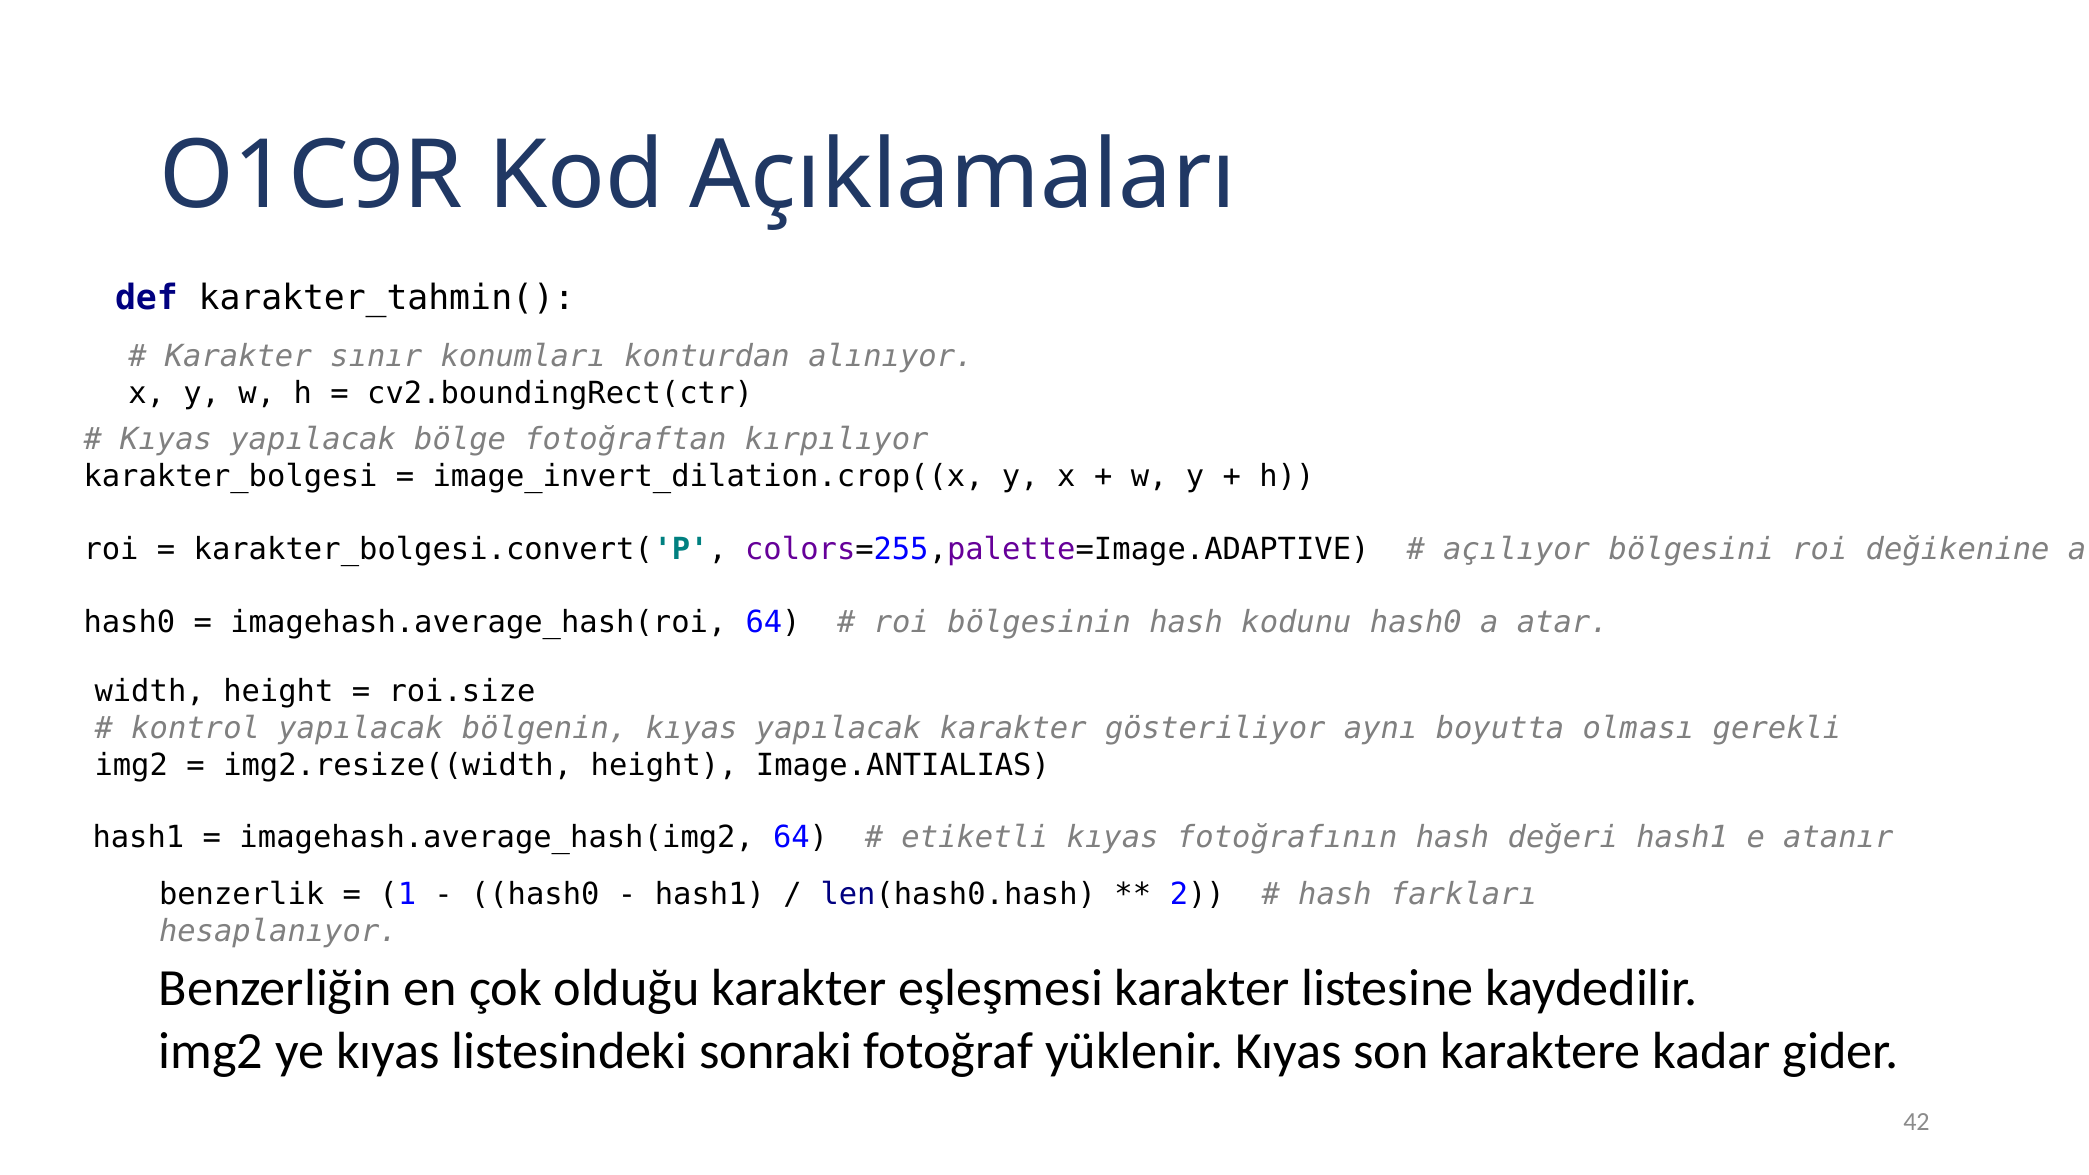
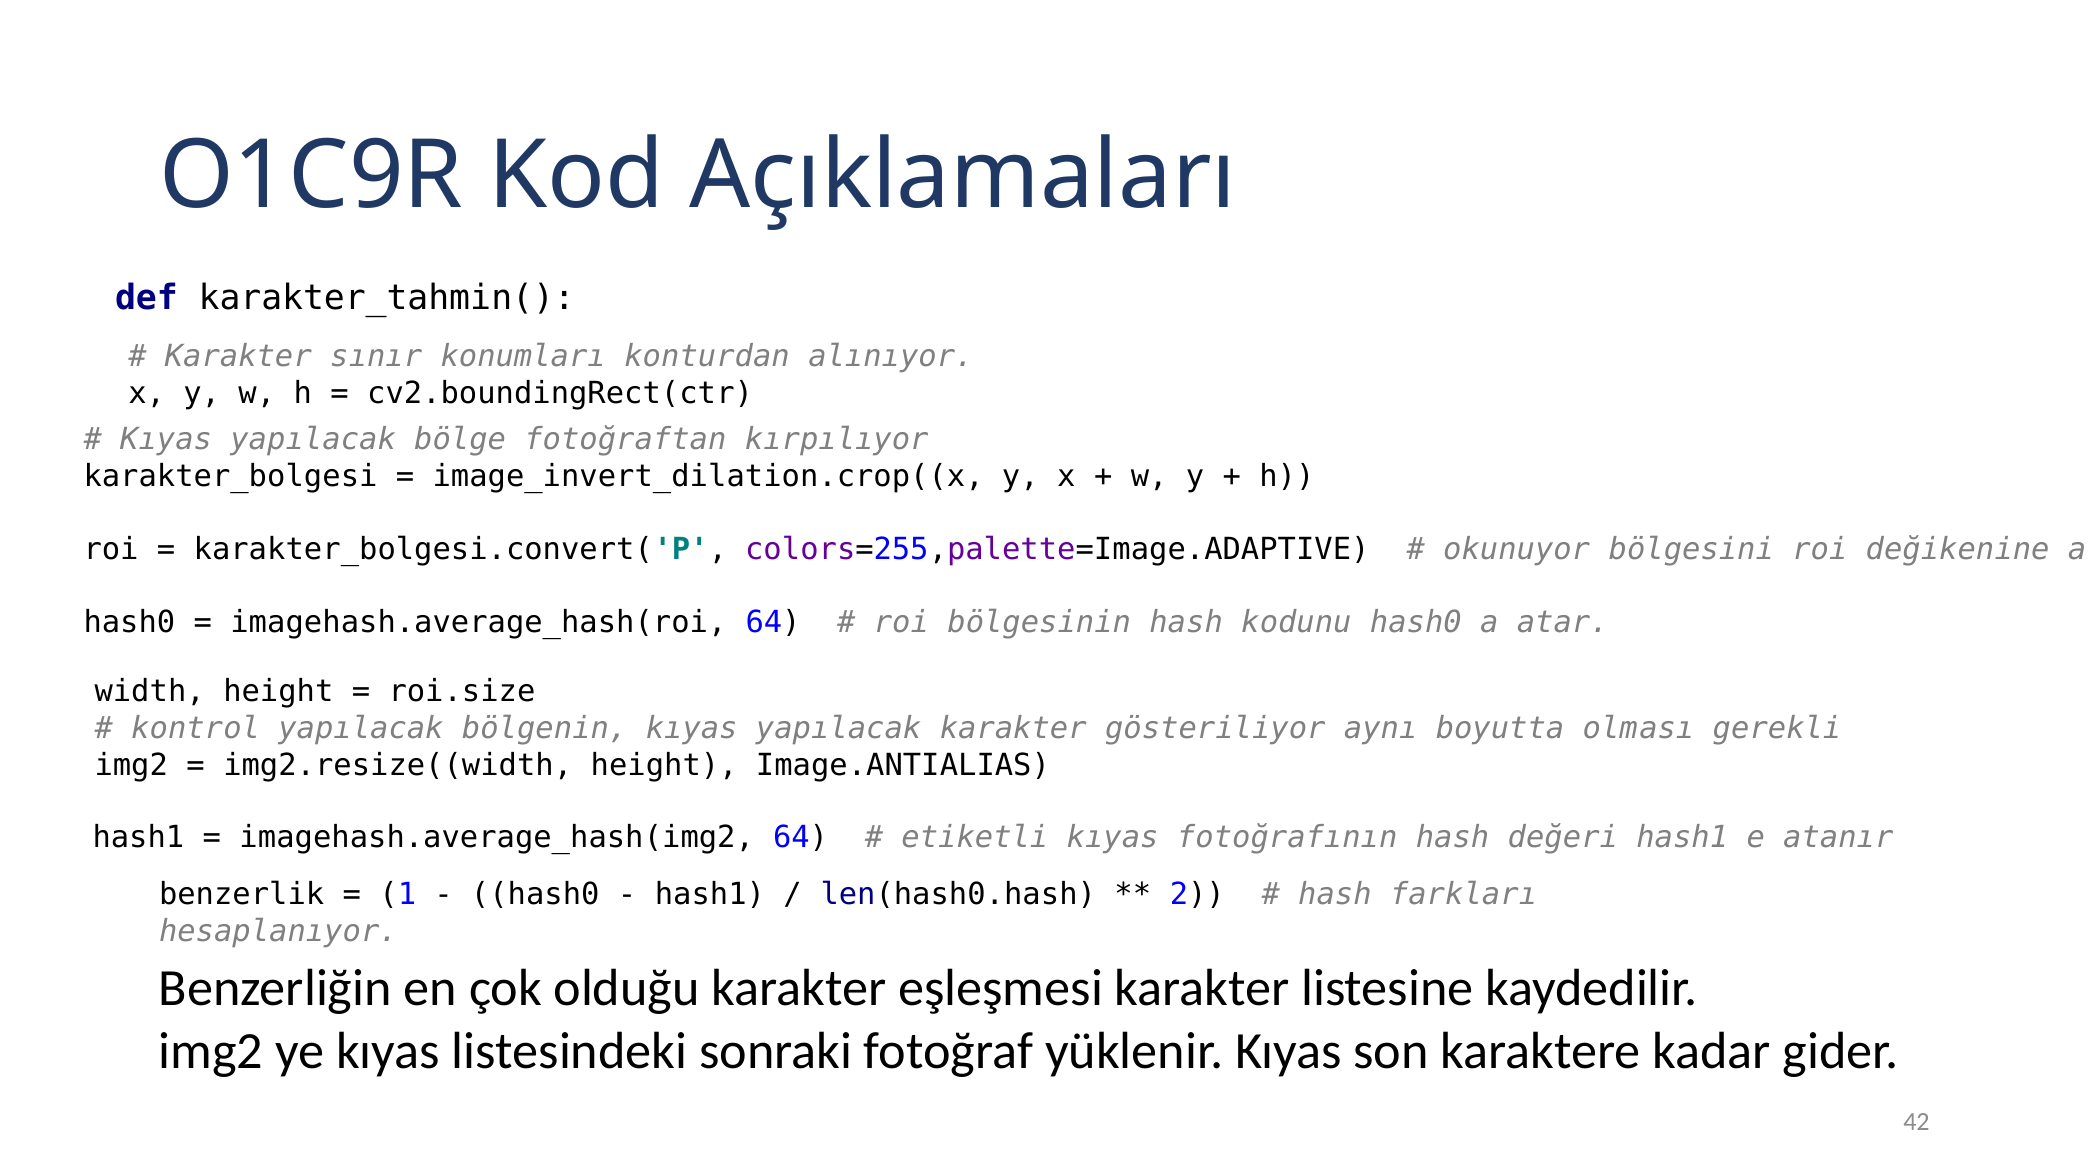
açılıyor: açılıyor -> okunuyor (1517, 549)
